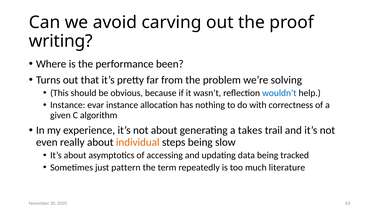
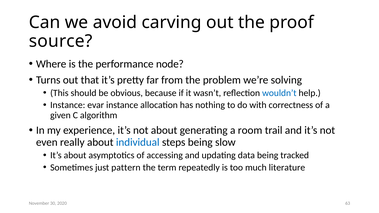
writing: writing -> source (61, 41)
been: been -> node (170, 64)
takes: takes -> room (250, 130)
individual colour: orange -> blue (138, 142)
